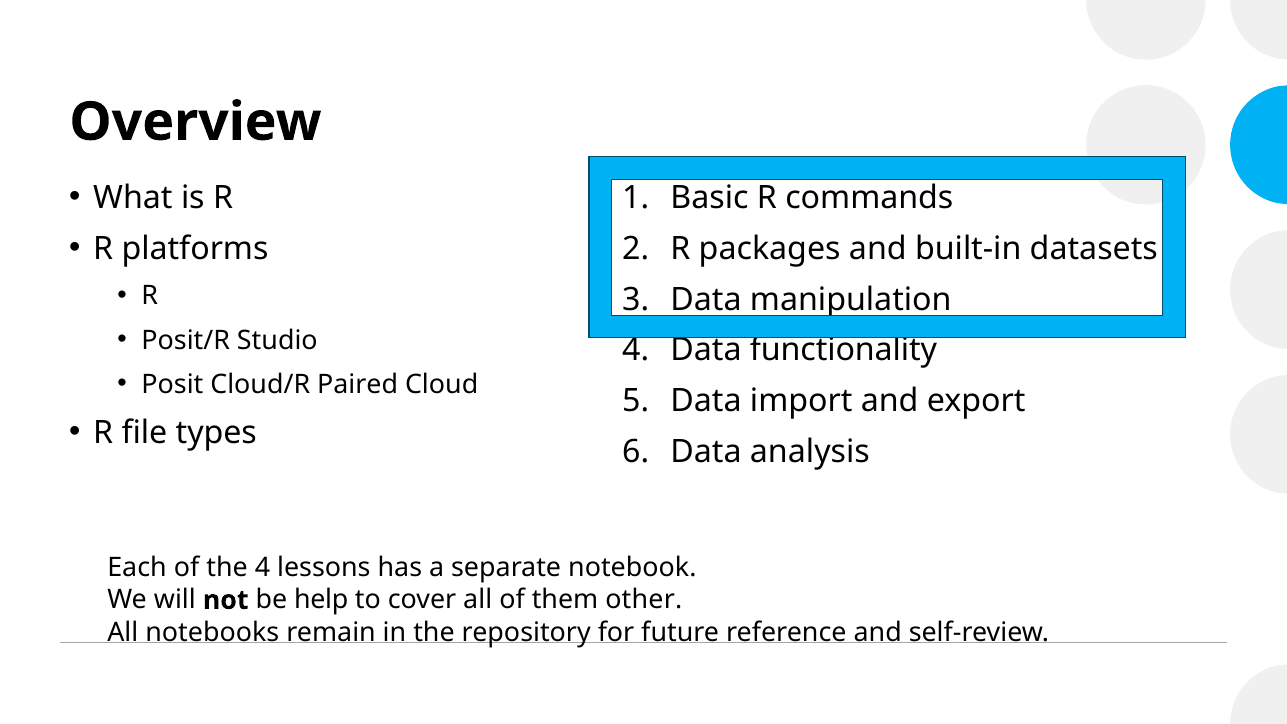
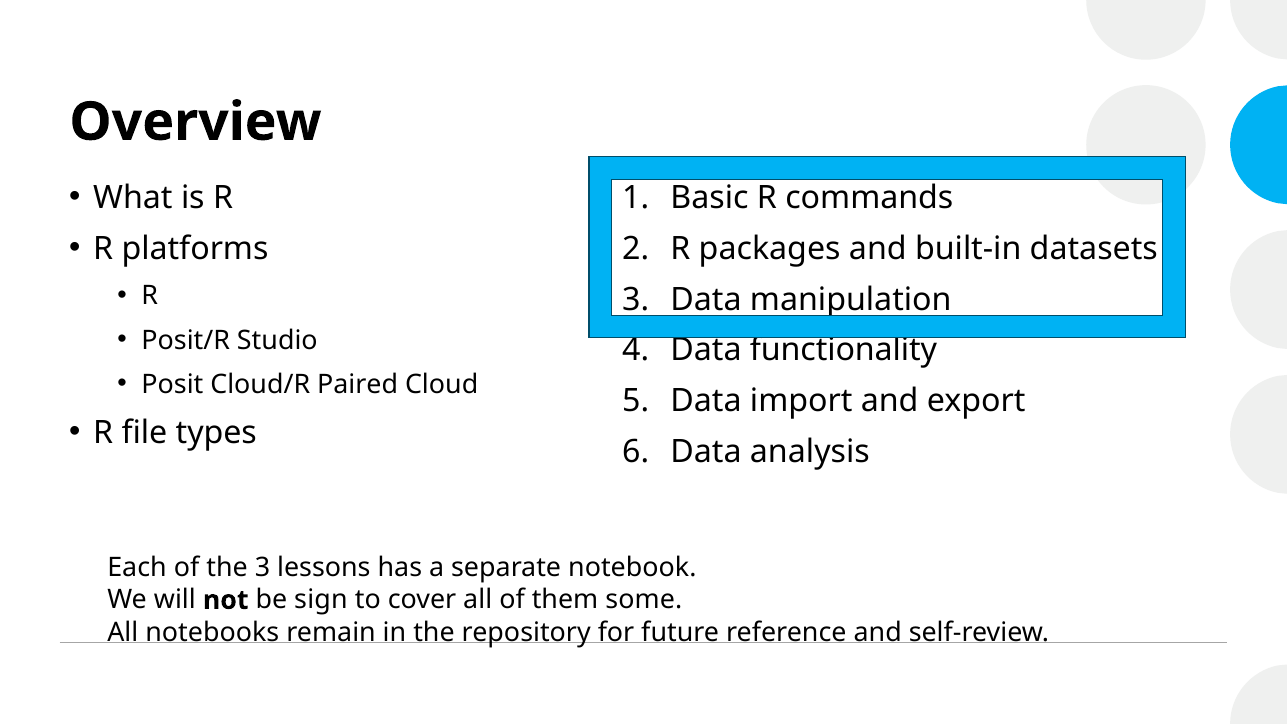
the 4: 4 -> 3 (262, 568)
help: help -> sign (321, 600)
other: other -> some (644, 600)
